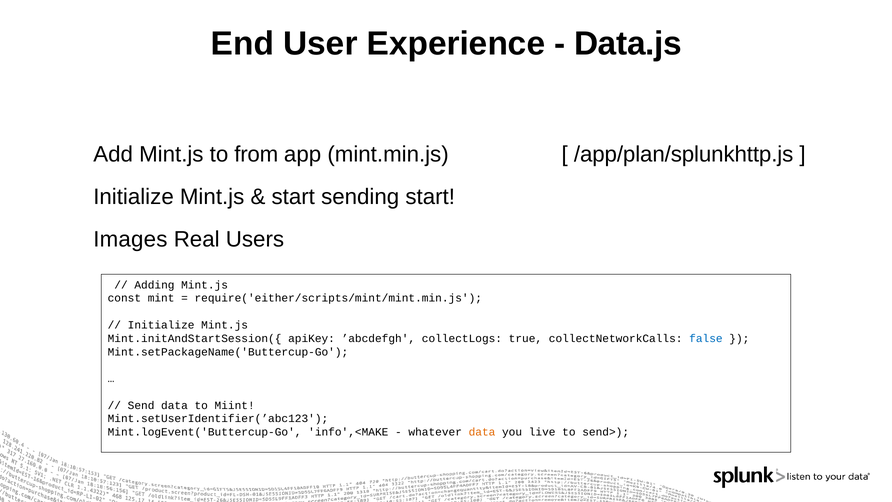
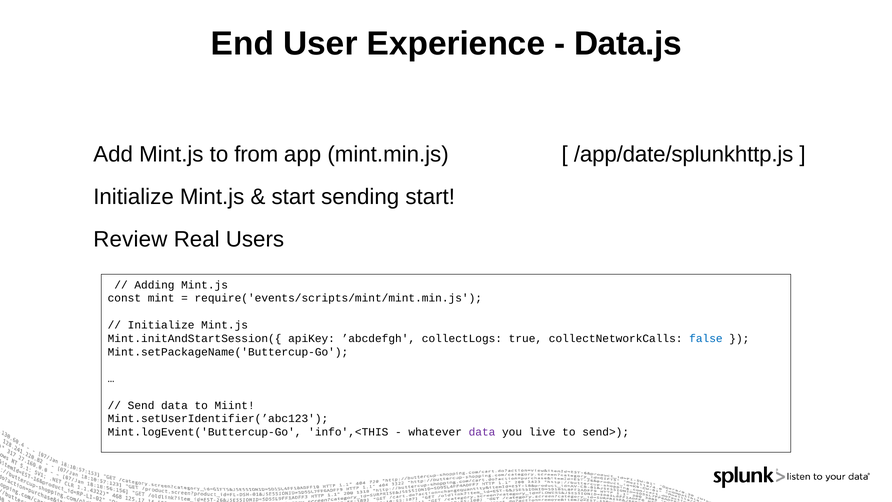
/app/plan/splunkhttp.js: /app/plan/splunkhttp.js -> /app/date/splunkhttp.js (684, 155)
Images: Images -> Review (130, 239)
require('either/scripts/mint/mint.min.js: require('either/scripts/mint/mint.min.js -> require('events/scripts/mint/mint.min.js (338, 298)
info',<MAKE: info',<MAKE -> info',<THIS (348, 432)
data colour: orange -> purple (482, 432)
